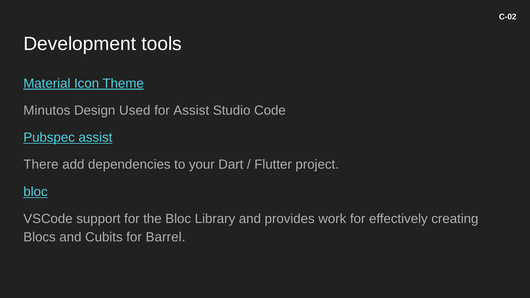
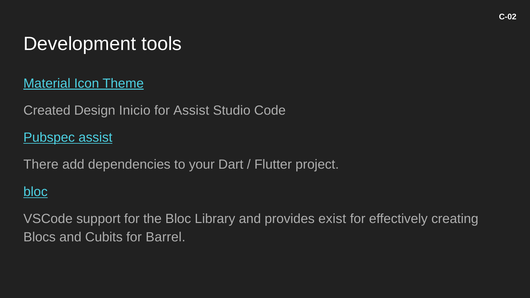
Minutos: Minutos -> Created (47, 110)
Used: Used -> Inicio (135, 110)
work: work -> exist (332, 219)
